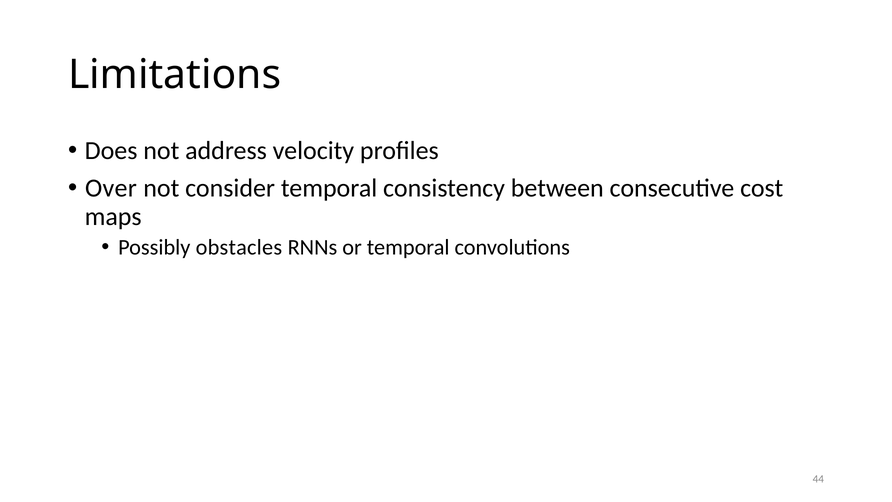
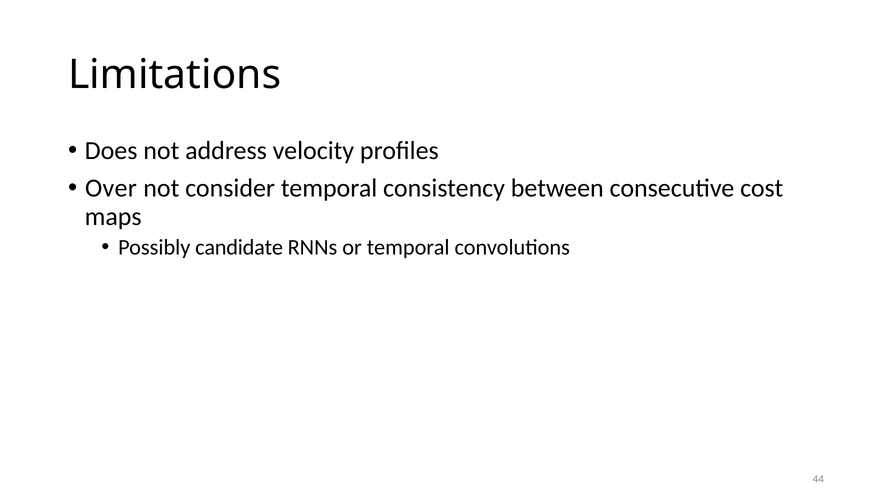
obstacles: obstacles -> candidate (239, 247)
